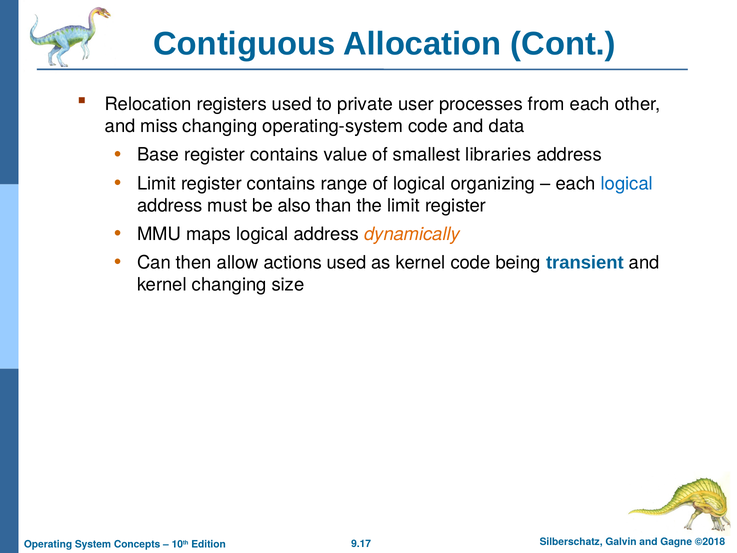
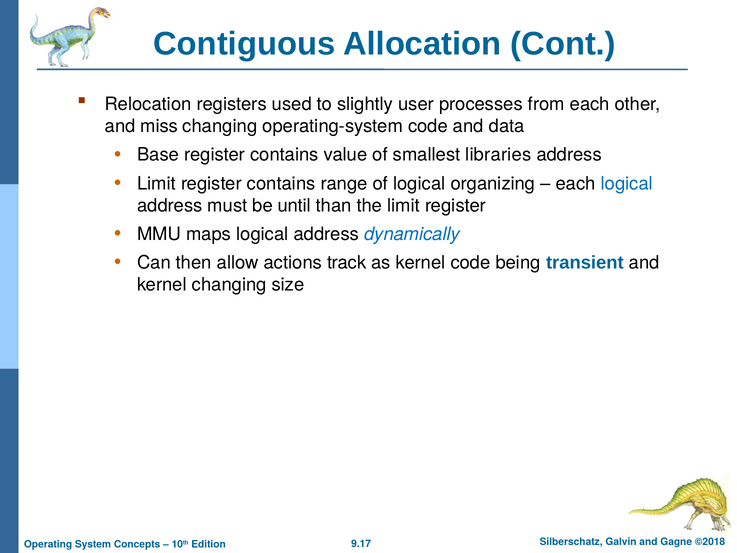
private: private -> slightly (365, 104)
also: also -> until (294, 206)
dynamically colour: orange -> blue (412, 234)
actions used: used -> track (347, 263)
